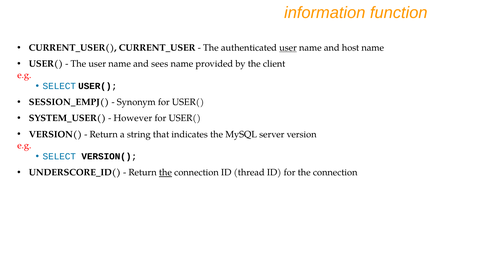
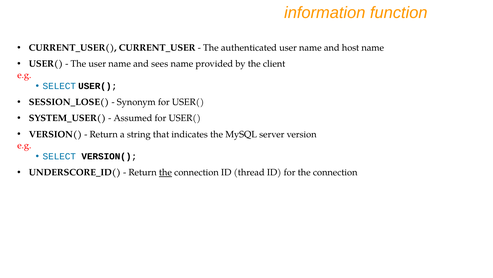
user underline: present -> none (288, 48)
SESSION_EMPJ(: SESSION_EMPJ( -> SESSION_LOSE( (69, 102)
However: However -> Assumed (133, 118)
